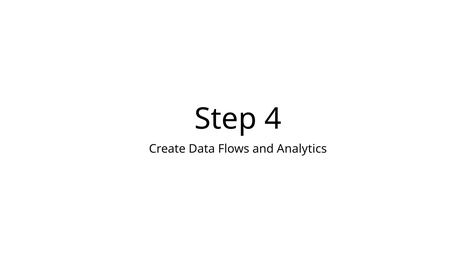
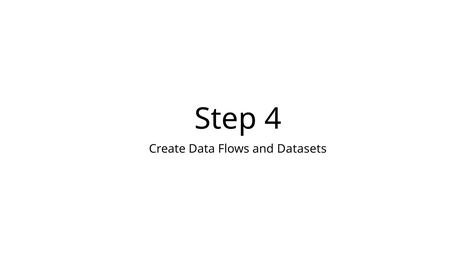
Analytics: Analytics -> Datasets (302, 149)
